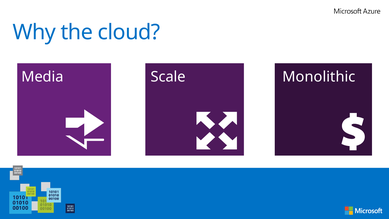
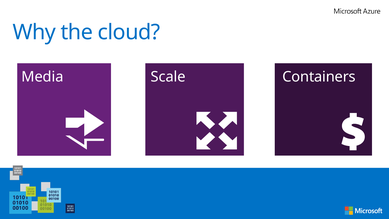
Monolithic: Monolithic -> Containers (319, 77)
